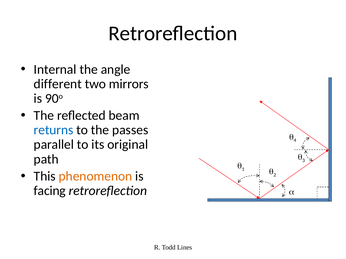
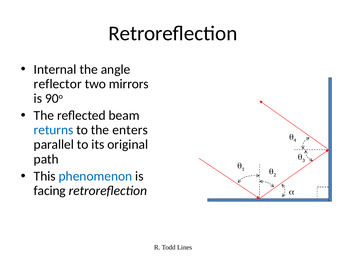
different: different -> reflector (58, 84)
passes: passes -> enters (130, 130)
phenomenon colour: orange -> blue (95, 177)
